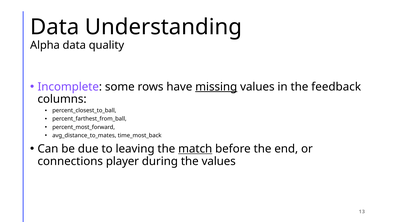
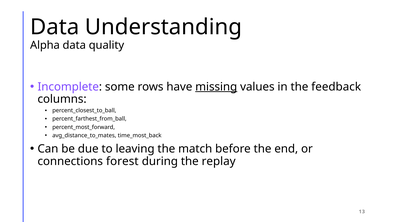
match underline: present -> none (195, 149)
player: player -> forest (122, 161)
the values: values -> replay (219, 161)
